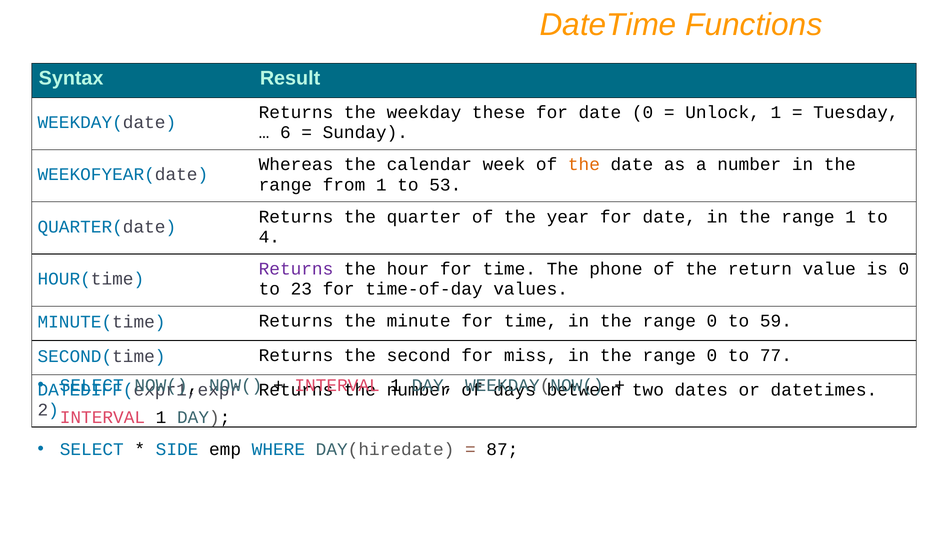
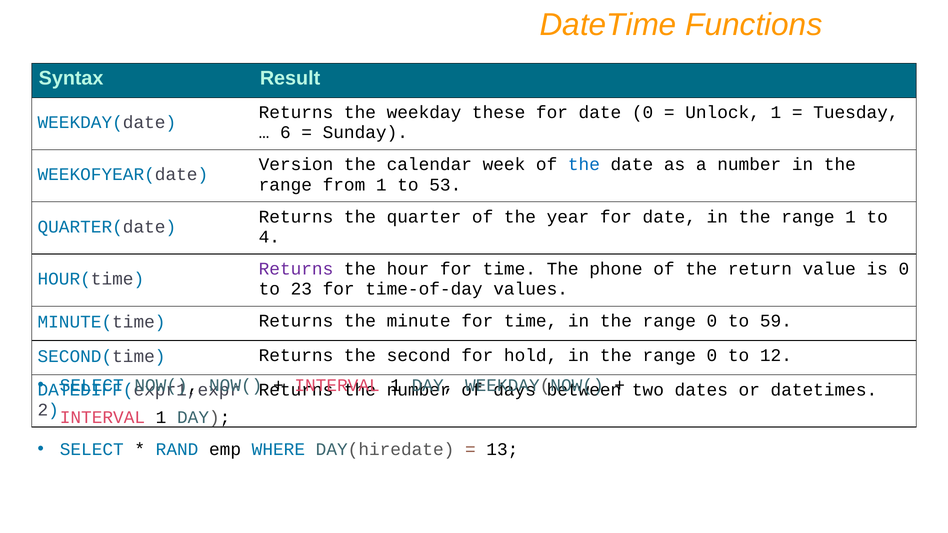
Whereas: Whereas -> Version (296, 165)
the colour: orange -> blue (584, 165)
miss: miss -> hold (531, 355)
77: 77 -> 12 (776, 355)
SIDE: SIDE -> RAND (177, 450)
87: 87 -> 13 (502, 450)
